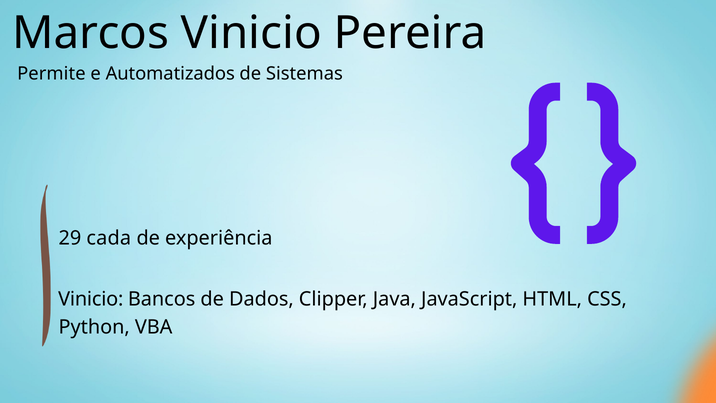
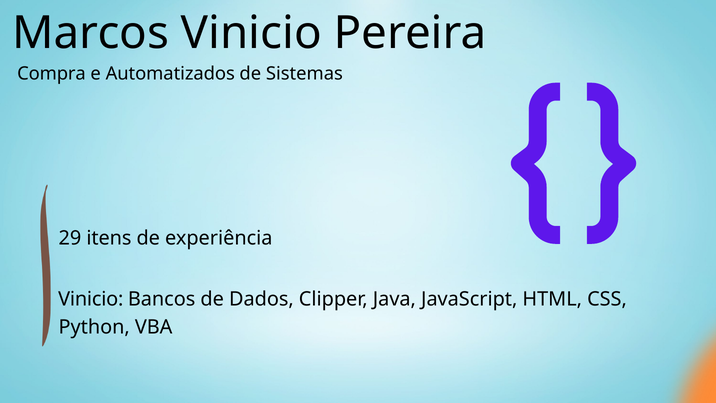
Permite: Permite -> Compra (51, 74)
cada: cada -> itens (109, 238)
